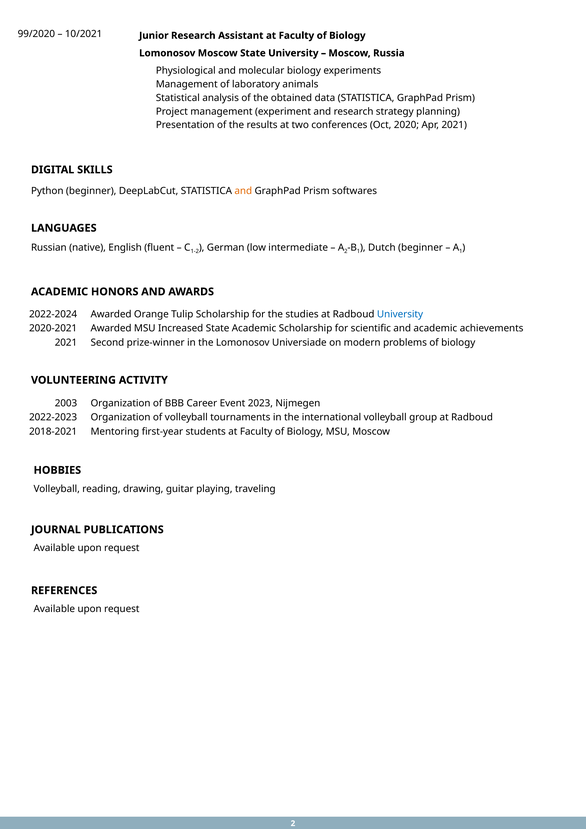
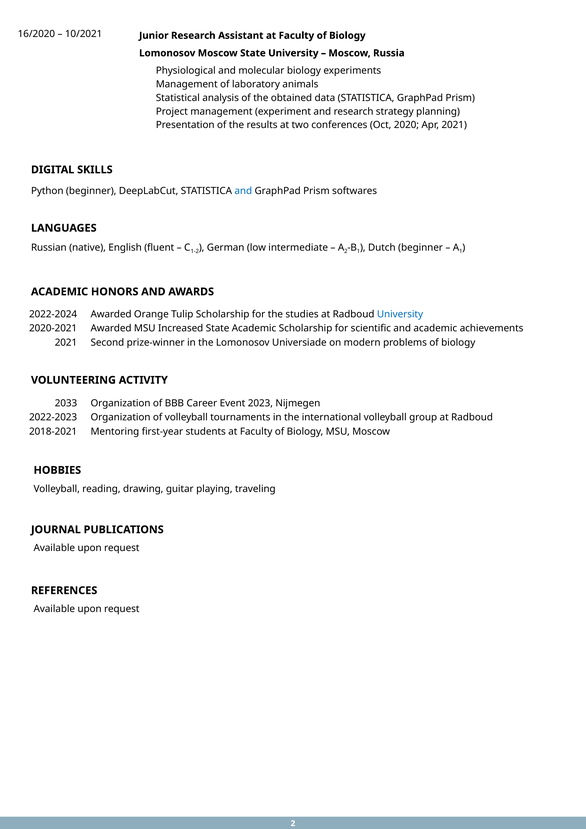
99/2020: 99/2020 -> 16/2020 (36, 34)
and colour: orange -> blue (243, 191)
2003: 2003 -> 2033 (66, 403)
